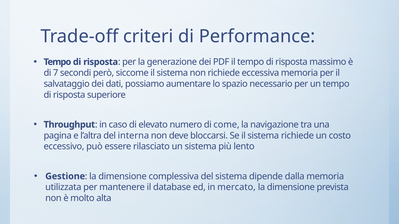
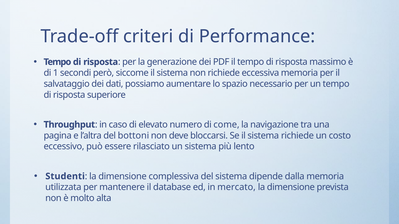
7: 7 -> 1 (56, 73)
interna: interna -> bottoni (133, 136)
Gestione: Gestione -> Studenti (65, 177)
